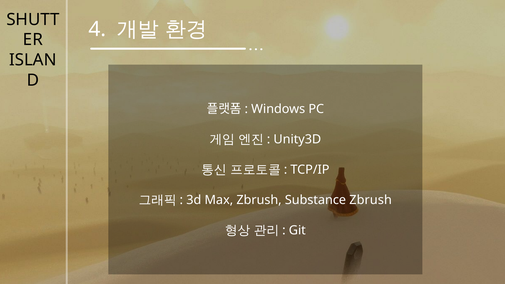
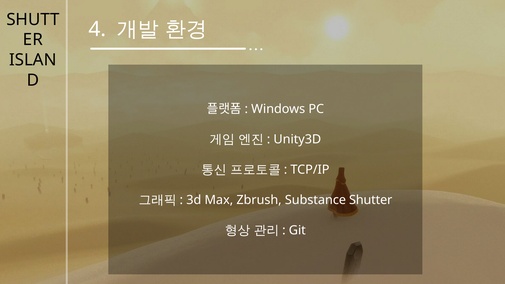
Substance Zbrush: Zbrush -> Shutter (371, 200)
